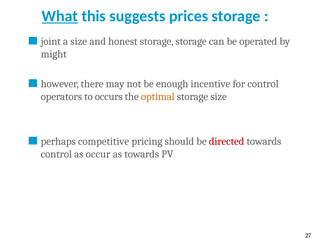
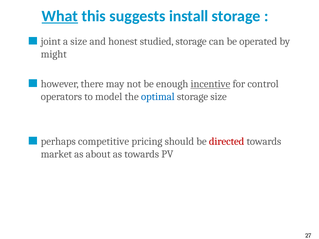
prices: prices -> install (189, 16)
honest storage: storage -> studied (157, 42)
incentive underline: none -> present (210, 84)
occurs: occurs -> model (109, 97)
optimal colour: orange -> blue (158, 97)
control: control -> market (56, 154)
occur: occur -> about (98, 154)
